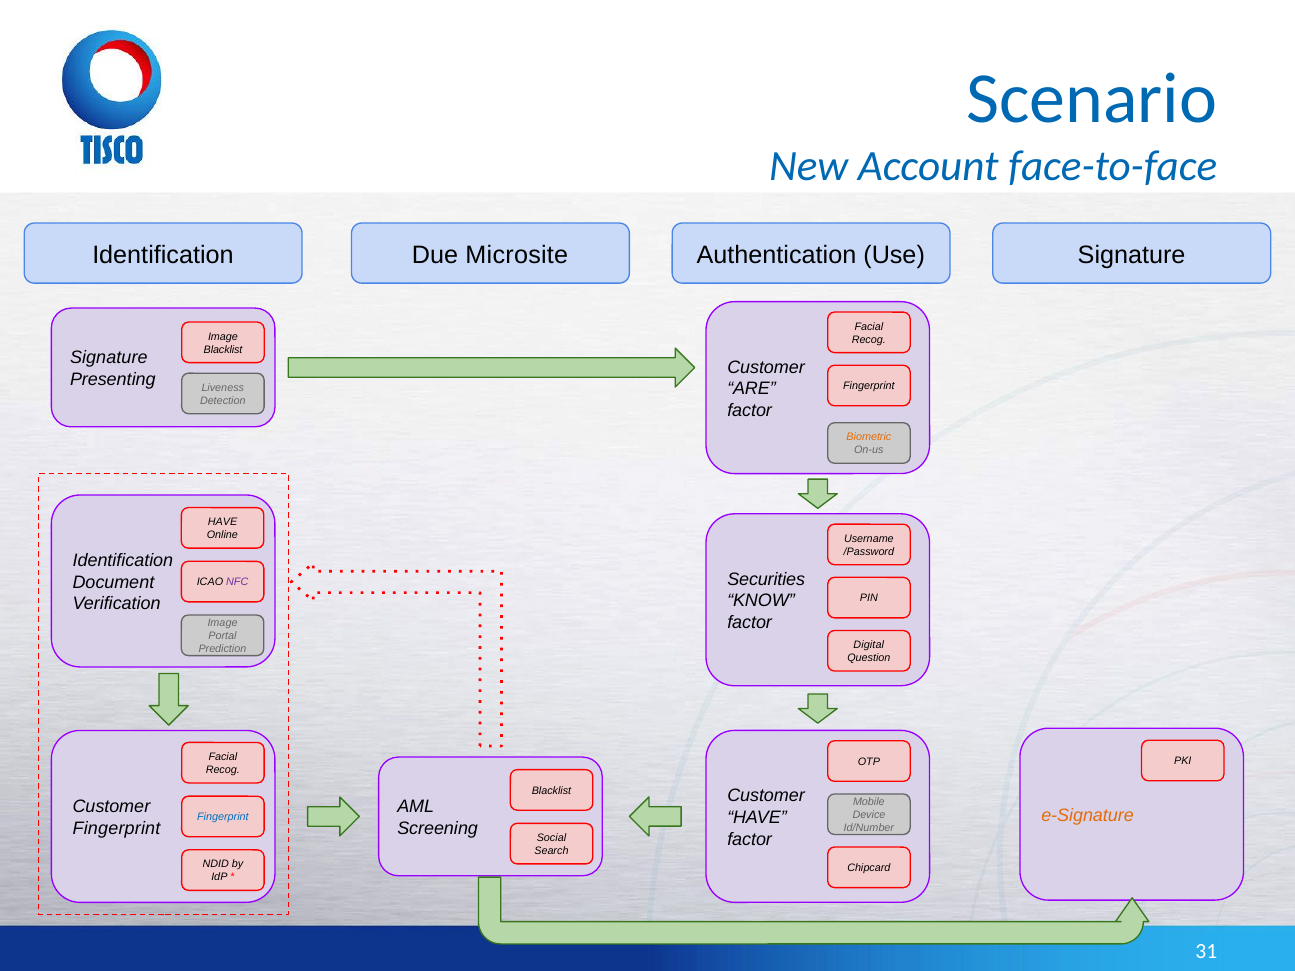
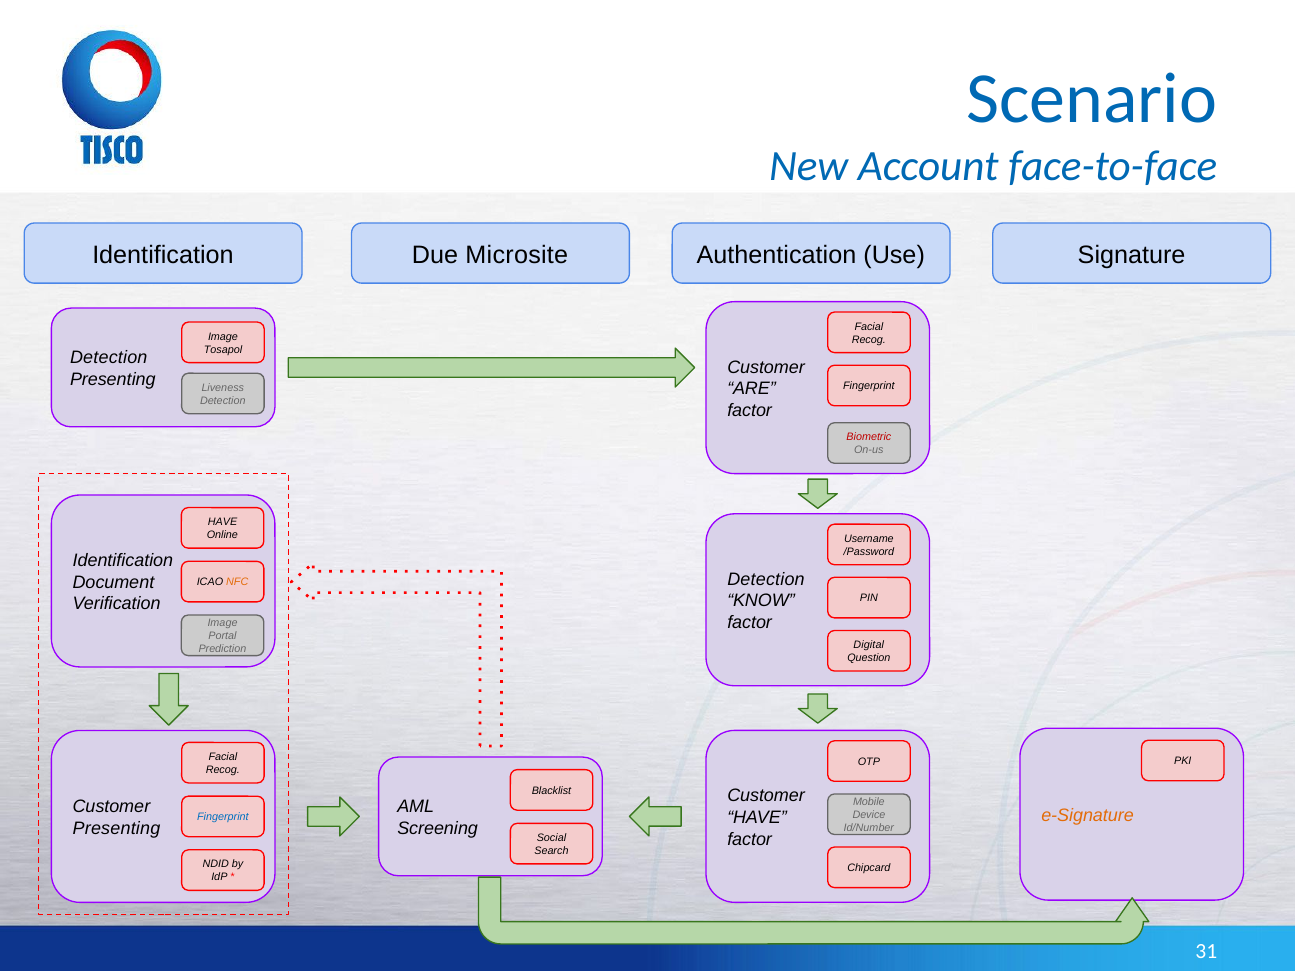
Blacklist: Blacklist -> Tosapol (223, 350)
Signature: Signature -> Detection (109, 358)
Biometric colour: orange -> red (869, 437)
Securities: Securities -> Detection (766, 580)
NFC colour: purple -> orange (237, 582)
Fingerprint: Fingerprint -> Presenting (117, 829)
